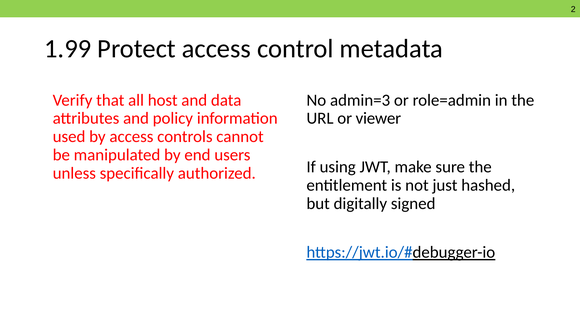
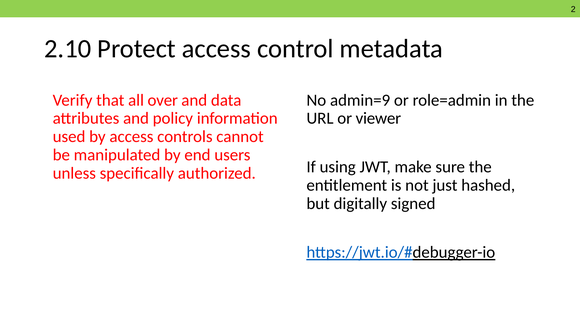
1.99: 1.99 -> 2.10 (68, 49)
host: host -> over (163, 100)
admin=3: admin=3 -> admin=9 (360, 100)
